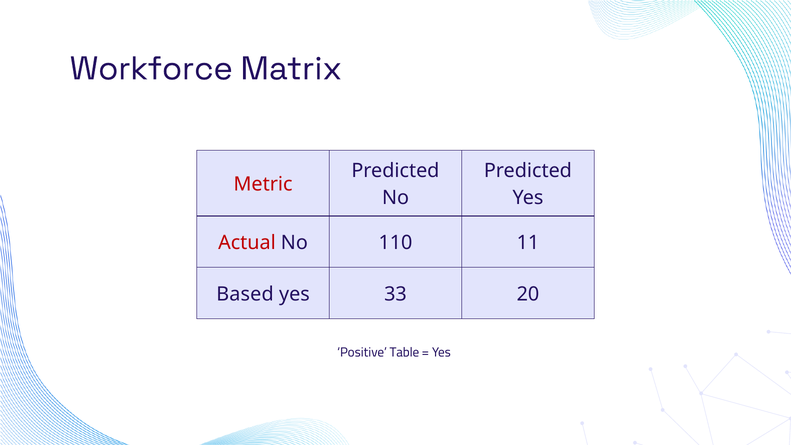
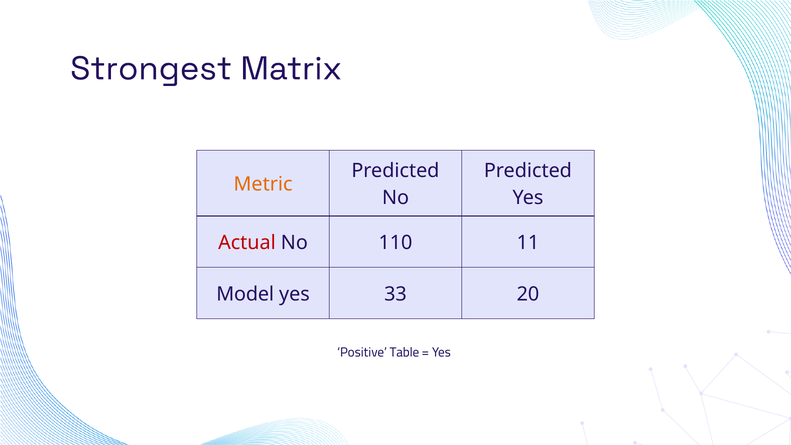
Workforce: Workforce -> Strongest (151, 68)
Metric colour: red -> orange (263, 184)
Based: Based -> Model (245, 294)
